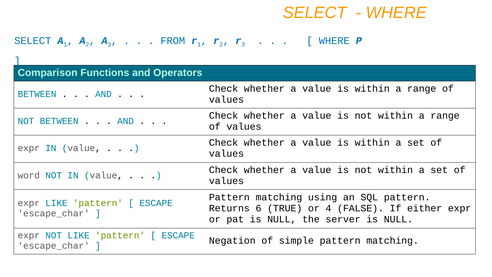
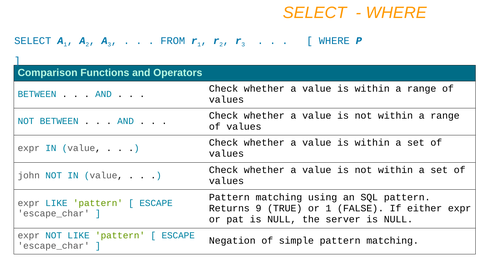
word: word -> john (29, 175)
6: 6 -> 9 (259, 208)
or 4: 4 -> 1 (328, 208)
